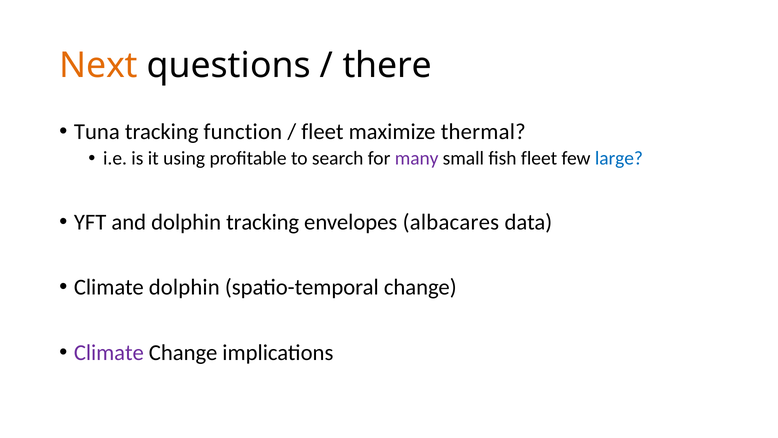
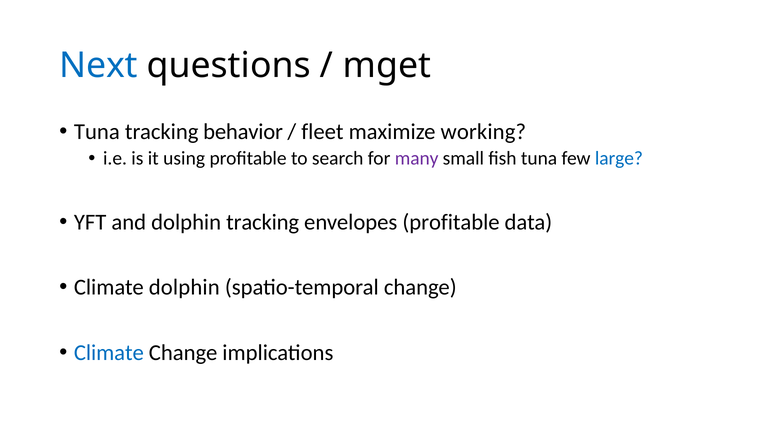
Next colour: orange -> blue (99, 65)
there: there -> mget (387, 65)
function: function -> behavior (243, 132)
thermal: thermal -> working (483, 132)
fish fleet: fleet -> tuna (539, 158)
envelopes albacares: albacares -> profitable (451, 222)
Climate colour: purple -> blue (109, 352)
